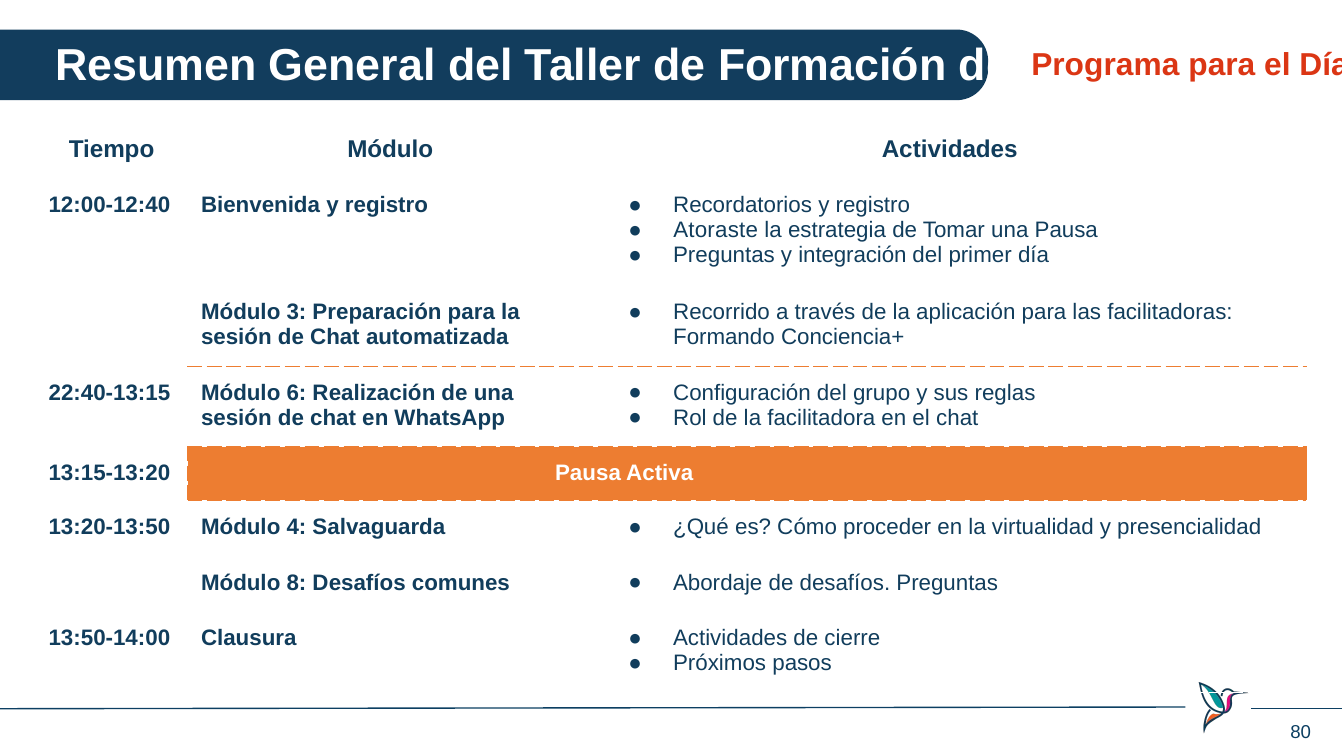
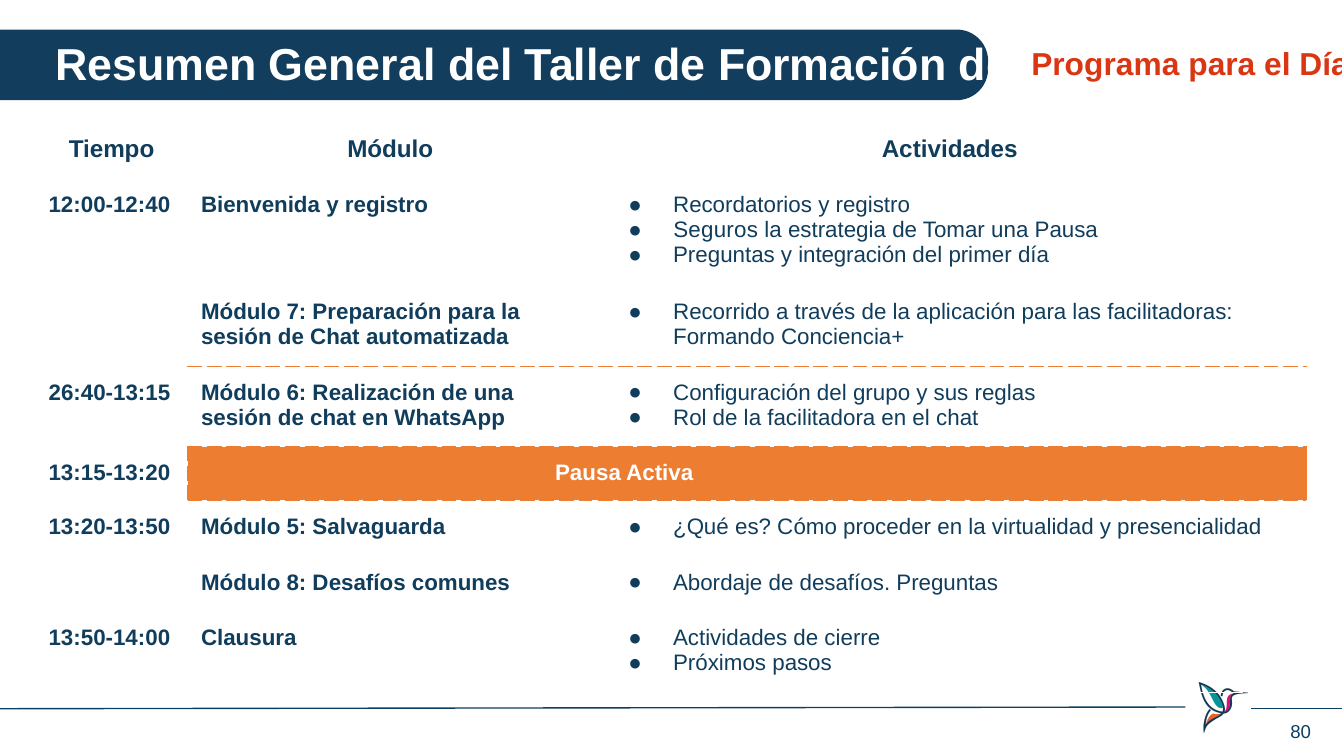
Atoraste: Atoraste -> Seguros (716, 230)
3: 3 -> 7 (296, 312)
22:40-13:15: 22:40-13:15 -> 26:40-13:15 (109, 393)
4: 4 -> 5 (296, 527)
